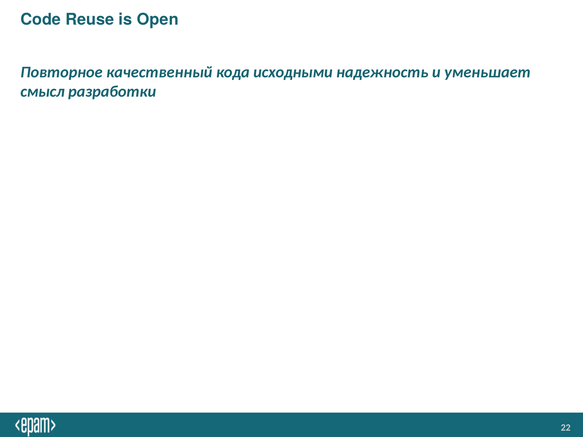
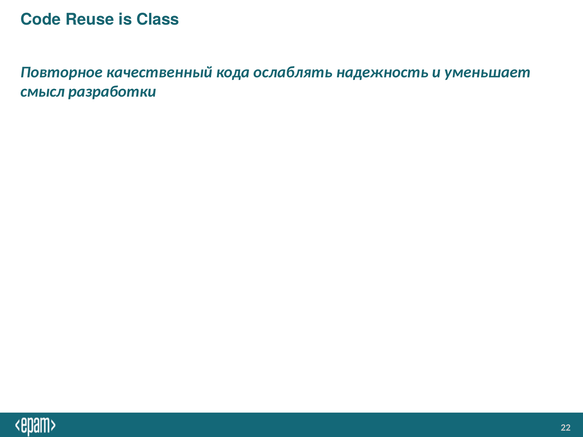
Open: Open -> Class (158, 20)
исходными: исходными -> ослаблять (293, 72)
